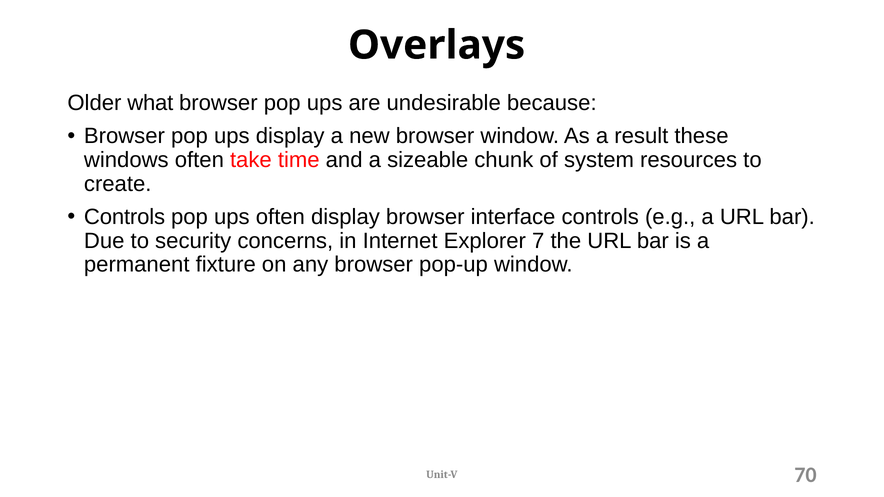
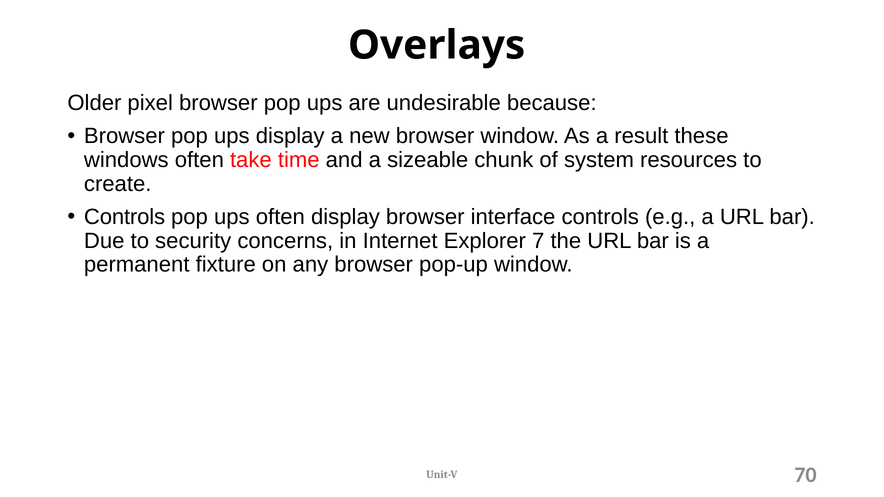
what: what -> pixel (150, 103)
